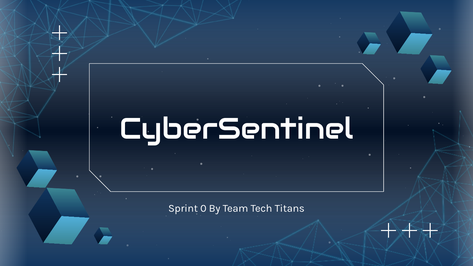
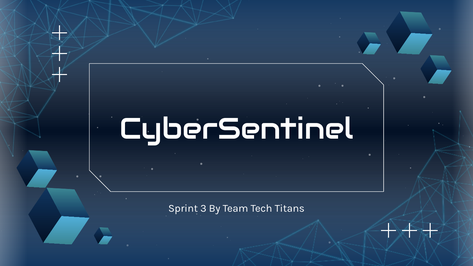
0: 0 -> 3 (203, 208)
